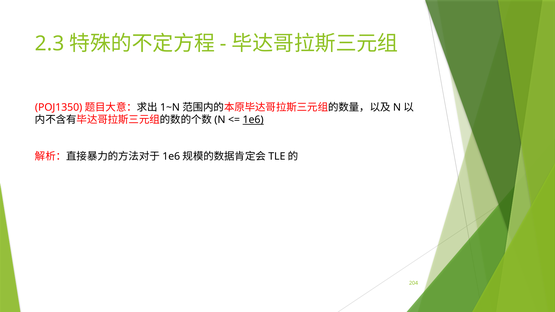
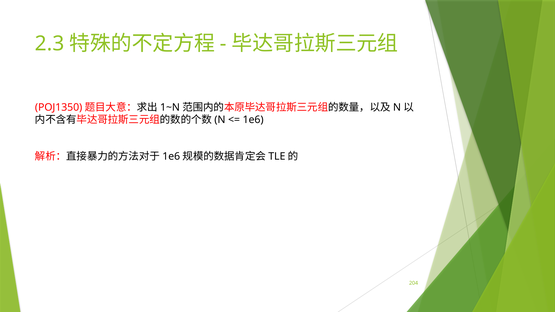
1e6 underline: present -> none (253, 120)
